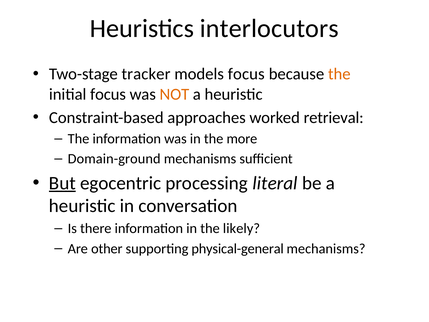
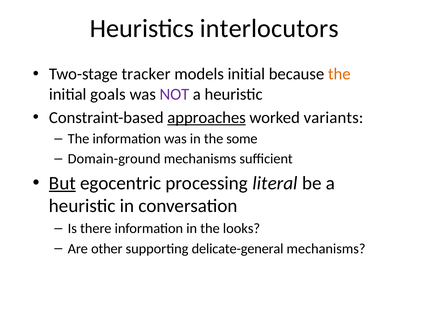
models focus: focus -> initial (246, 74)
initial focus: focus -> goals (108, 94)
NOT colour: orange -> purple (174, 94)
approaches underline: none -> present (207, 118)
retrieval: retrieval -> variants (333, 118)
more: more -> some (242, 139)
likely: likely -> looks (242, 228)
physical-general: physical-general -> delicate-general (238, 248)
